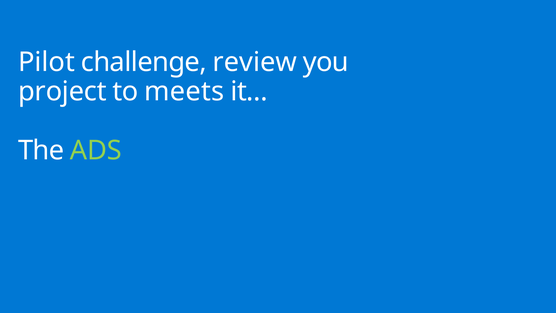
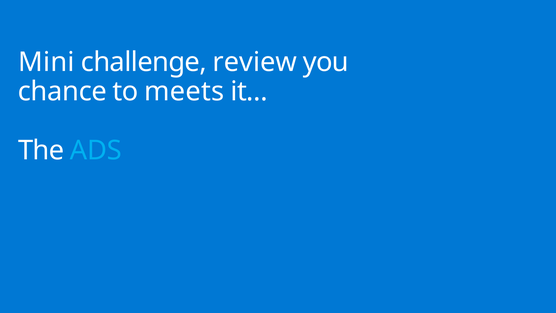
Pilot: Pilot -> Mini (46, 62)
project: project -> chance (62, 91)
ADS colour: light green -> light blue (96, 150)
